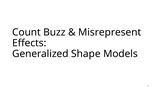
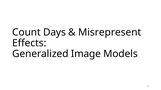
Buzz: Buzz -> Days (55, 32)
Shape: Shape -> Image (86, 54)
